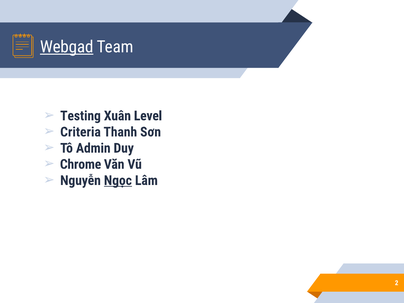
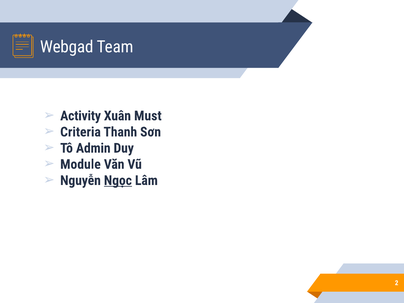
Webgad underline: present -> none (67, 47)
Testing: Testing -> Activity (81, 116)
Level: Level -> Must (148, 116)
Chrome: Chrome -> Module (80, 164)
